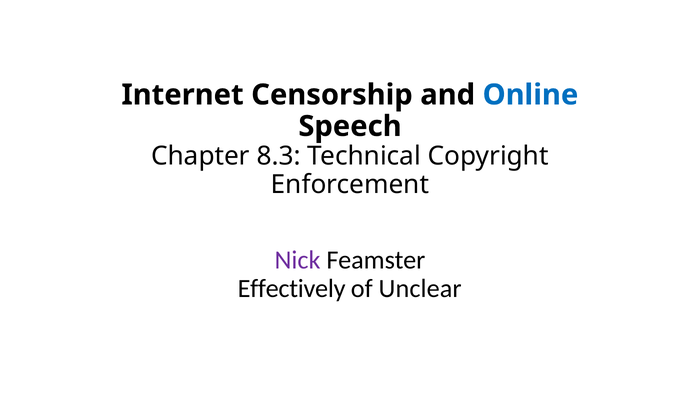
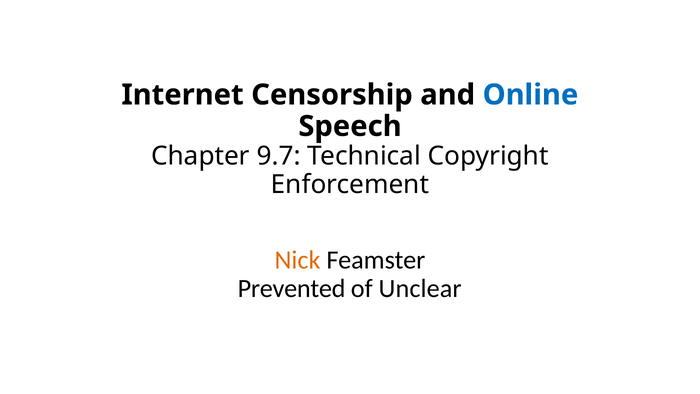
8.3: 8.3 -> 9.7 (279, 156)
Nick colour: purple -> orange (298, 260)
Effectively: Effectively -> Prevented (292, 288)
